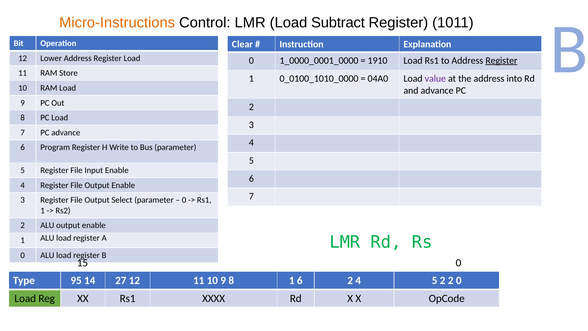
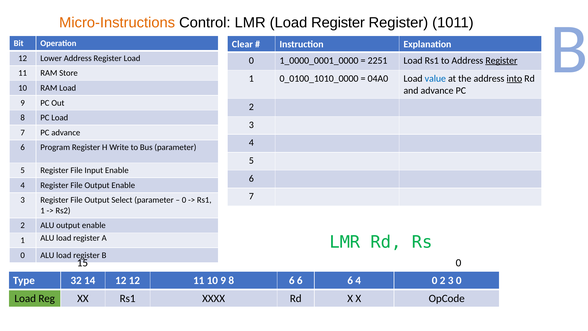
LMR Load Subtract: Subtract -> Register (338, 23)
1910: 1910 -> 2251 (378, 61)
value colour: purple -> blue (435, 78)
into underline: none -> present (514, 78)
95: 95 -> 32 (76, 280)
14 27: 27 -> 12 (121, 280)
8 1: 1 -> 6 (292, 280)
2: 2 -> 6 (350, 280)
5: 5 -> 0 (435, 280)
2: 2 -> 3 (451, 280)
